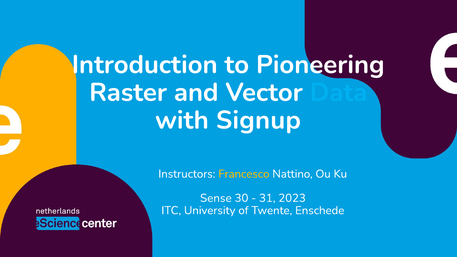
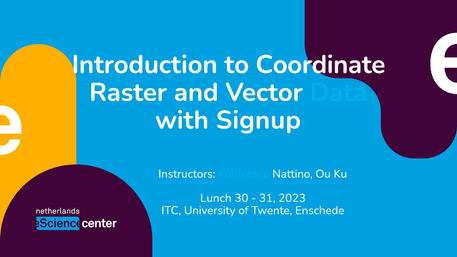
Pioneering: Pioneering -> Coordinate (320, 65)
Francesco colour: yellow -> light blue (244, 174)
Sense: Sense -> Lunch (216, 198)
